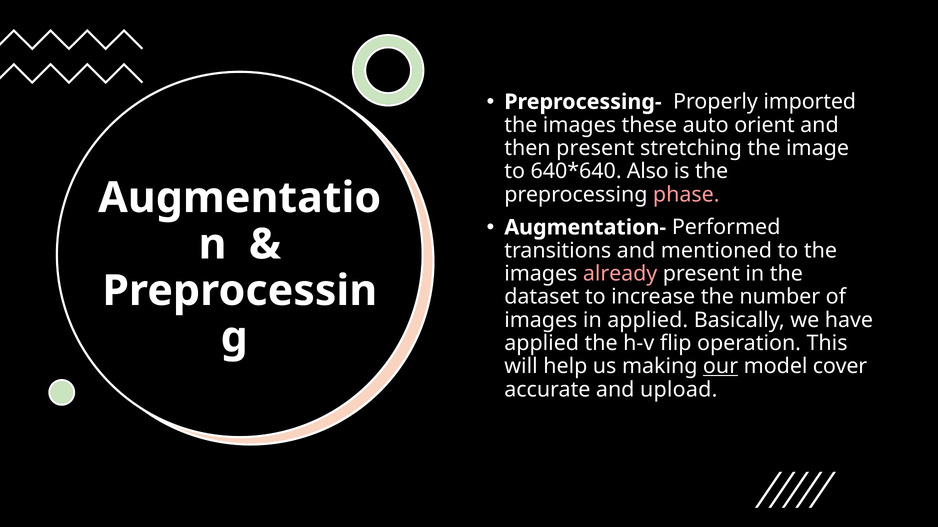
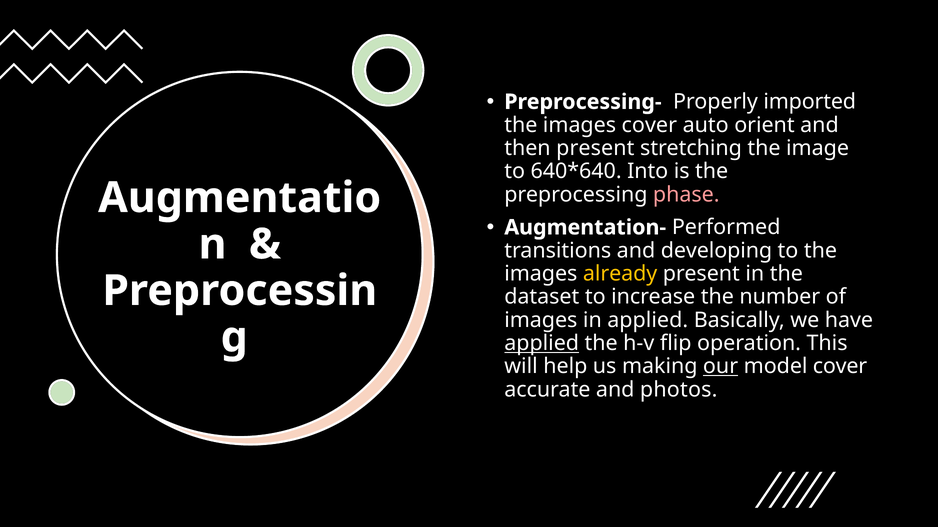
images these: these -> cover (649, 125)
Also: Also -> Into (648, 172)
mentioned: mentioned -> developing (716, 251)
already colour: pink -> yellow (620, 274)
applied underline: none -> present (542, 344)
upload: upload -> photos (679, 390)
